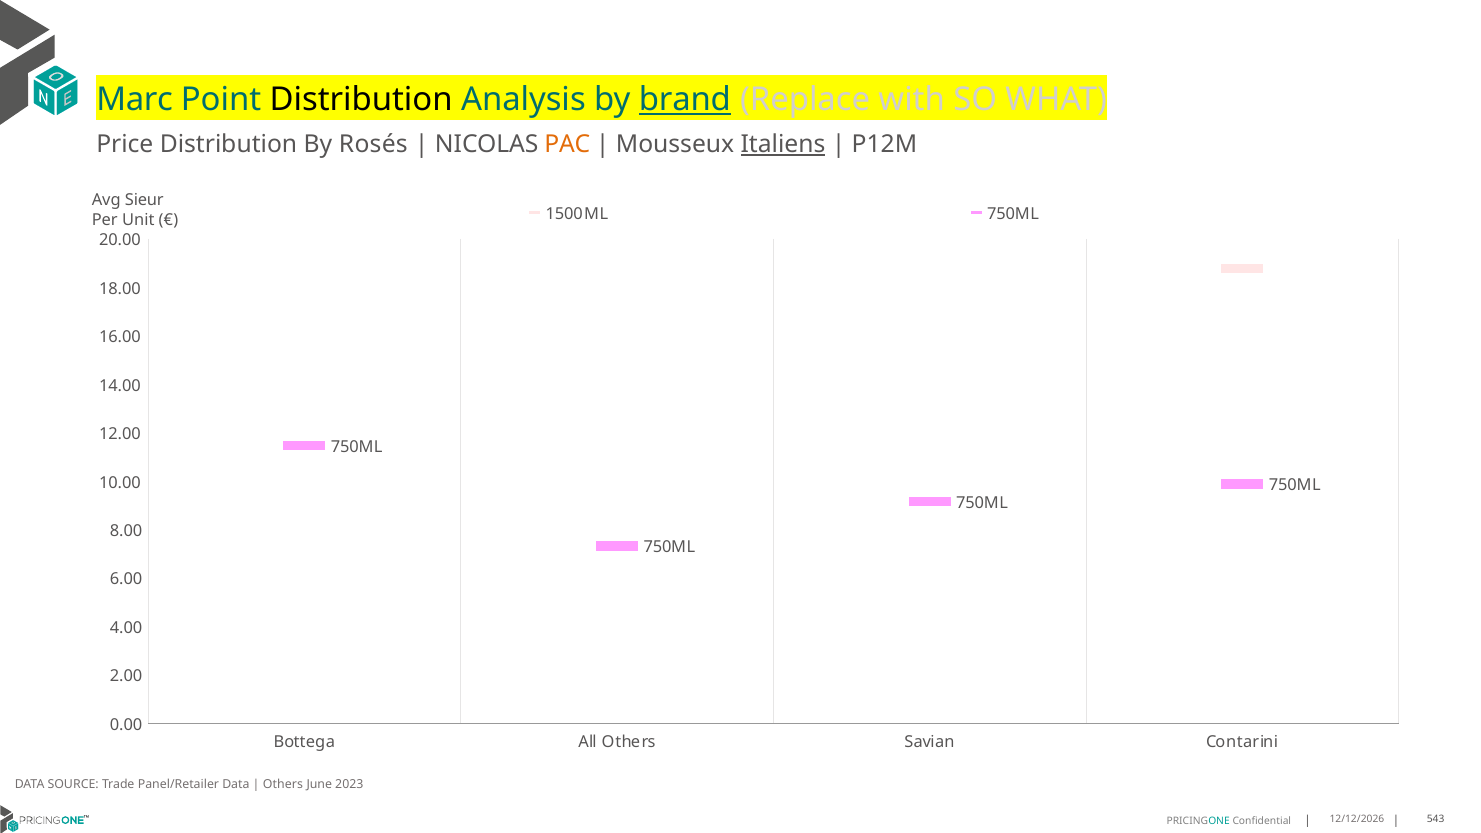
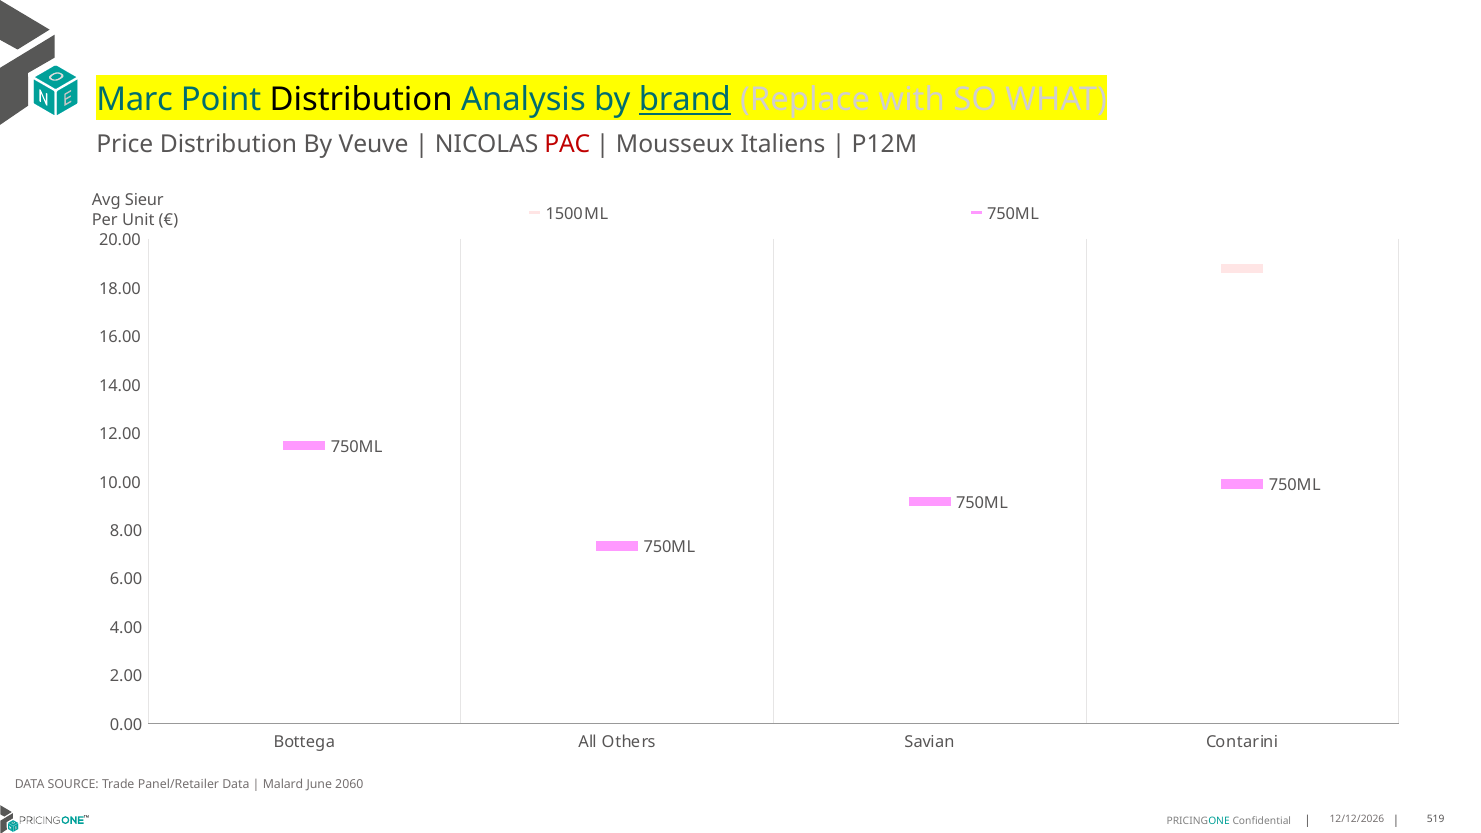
Rosés: Rosés -> Veuve (374, 144)
PAC colour: orange -> red (567, 144)
Italiens underline: present -> none (783, 144)
Others: Others -> Malard (283, 785)
2023: 2023 -> 2060 (349, 785)
543: 543 -> 519 (1436, 819)
